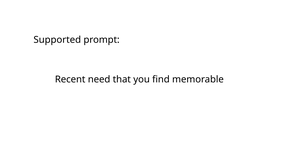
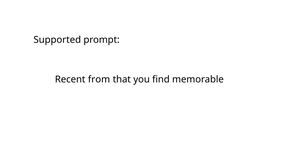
need: need -> from (99, 80)
